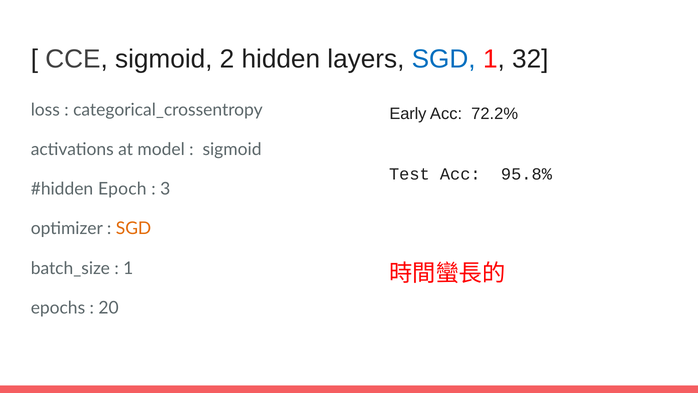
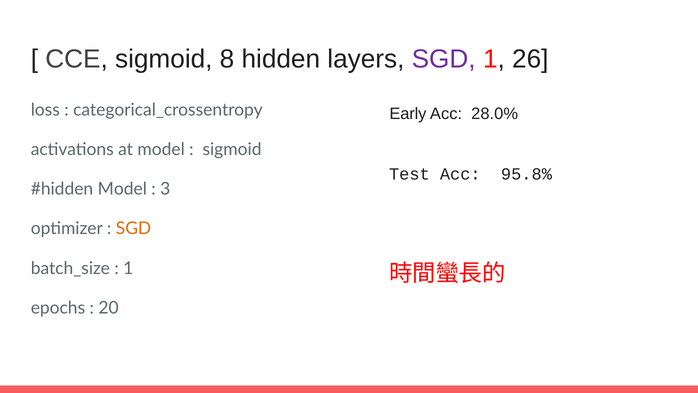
2: 2 -> 8 (227, 59)
SGD colour: blue -> purple (444, 59)
32: 32 -> 26 (530, 59)
72.2%: 72.2% -> 28.0% (495, 114)
Epoch: Epoch -> Model (122, 189)
